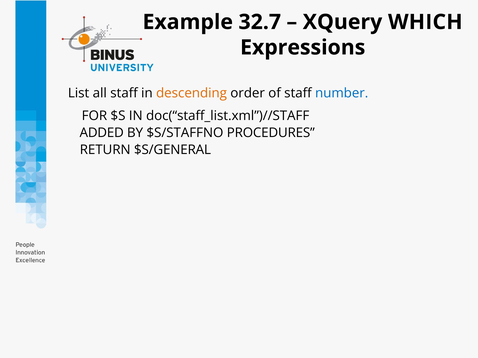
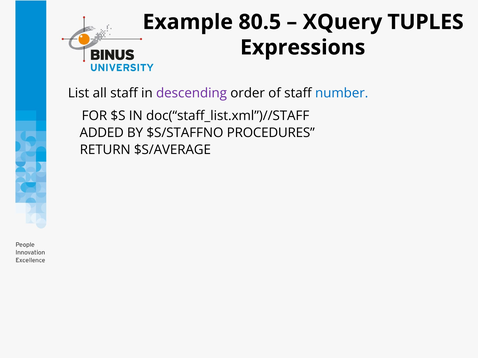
32.7: 32.7 -> 80.5 (260, 22)
WHICH: WHICH -> TUPLES (425, 22)
descending colour: orange -> purple (192, 93)
$S/GENERAL: $S/GENERAL -> $S/AVERAGE (172, 150)
